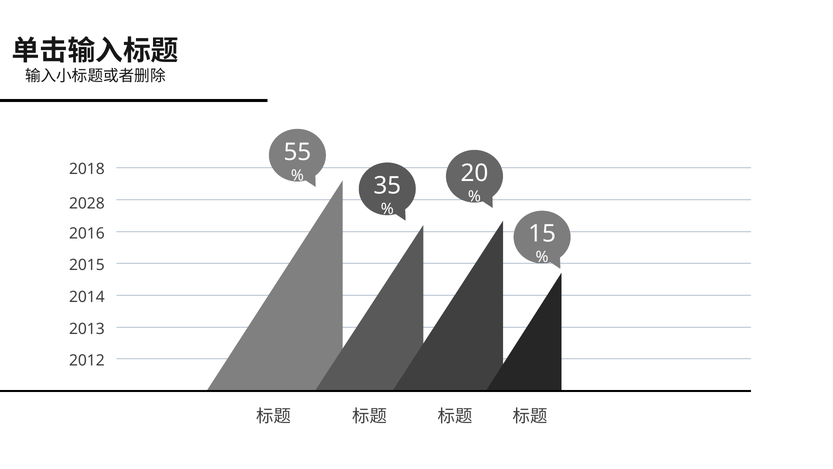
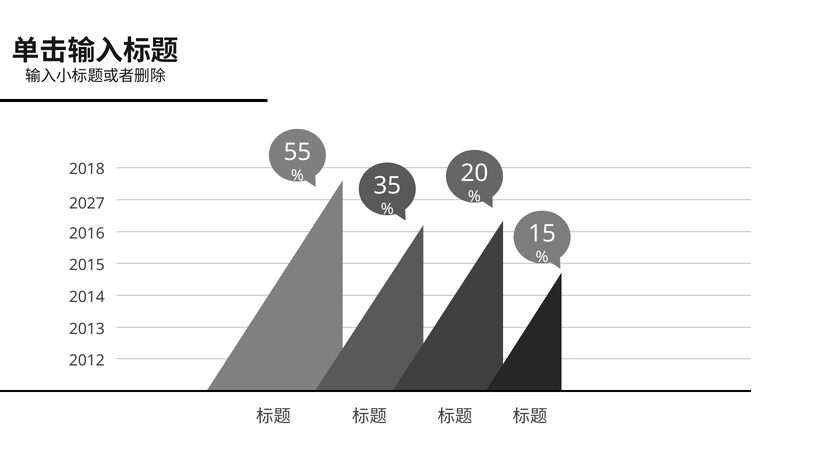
2028: 2028 -> 2027 (87, 203)
